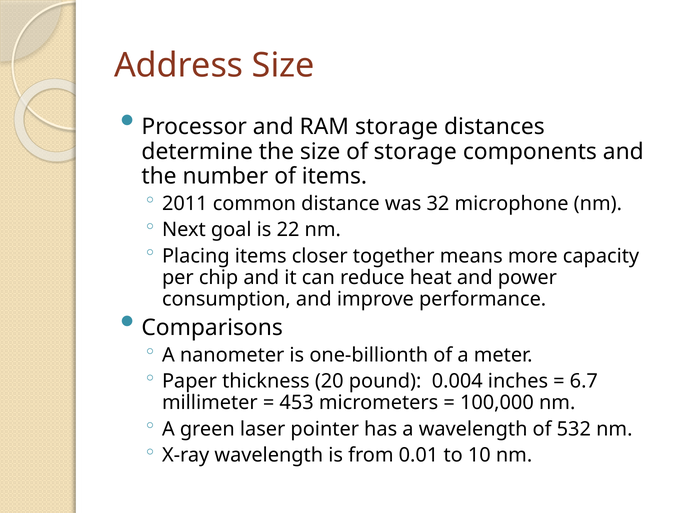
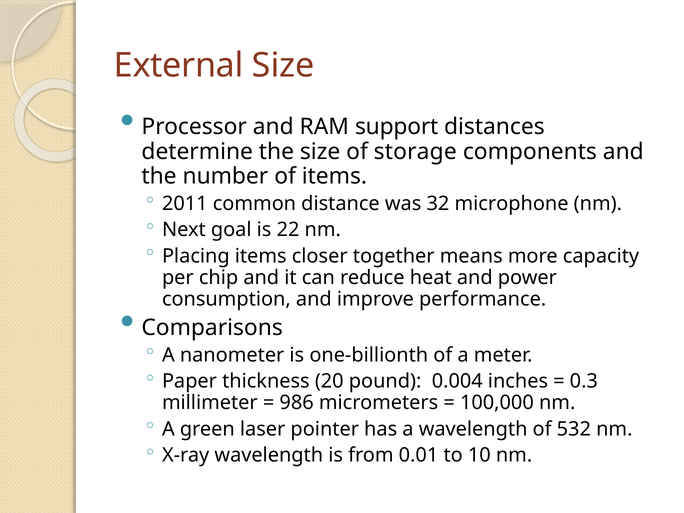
Address: Address -> External (179, 66)
RAM storage: storage -> support (397, 127)
6.7: 6.7 -> 0.3 (584, 381)
453: 453 -> 986 (297, 403)
